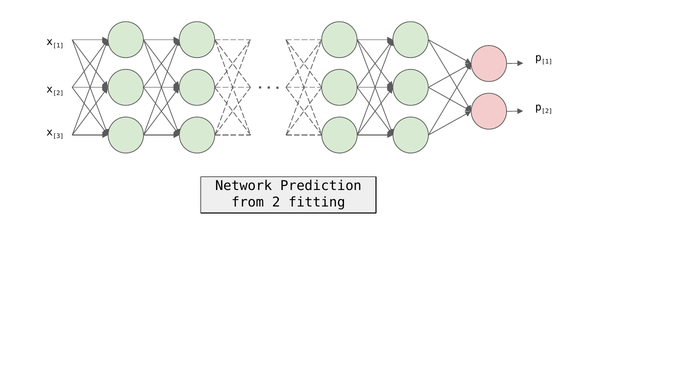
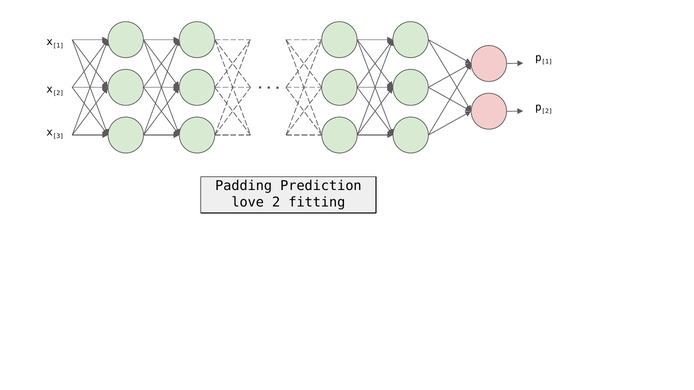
Network: Network -> Padding (244, 186)
from: from -> love (248, 202)
